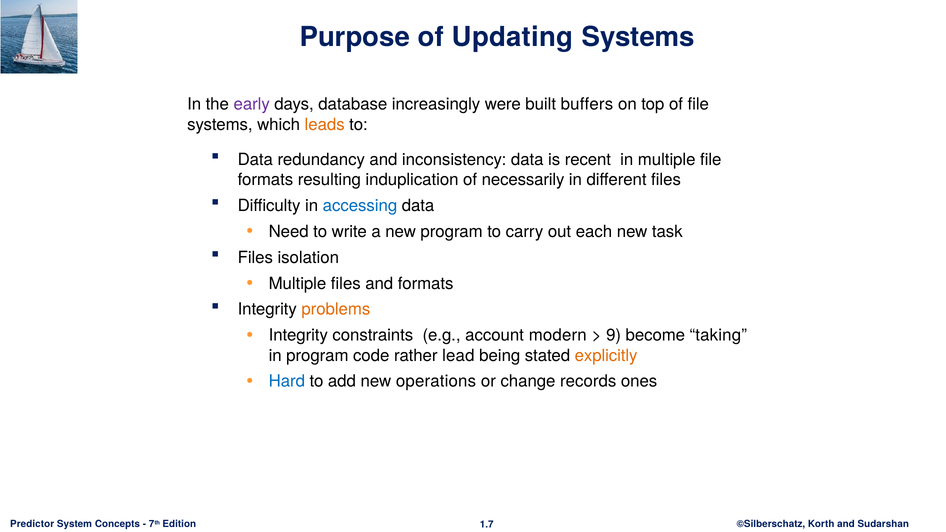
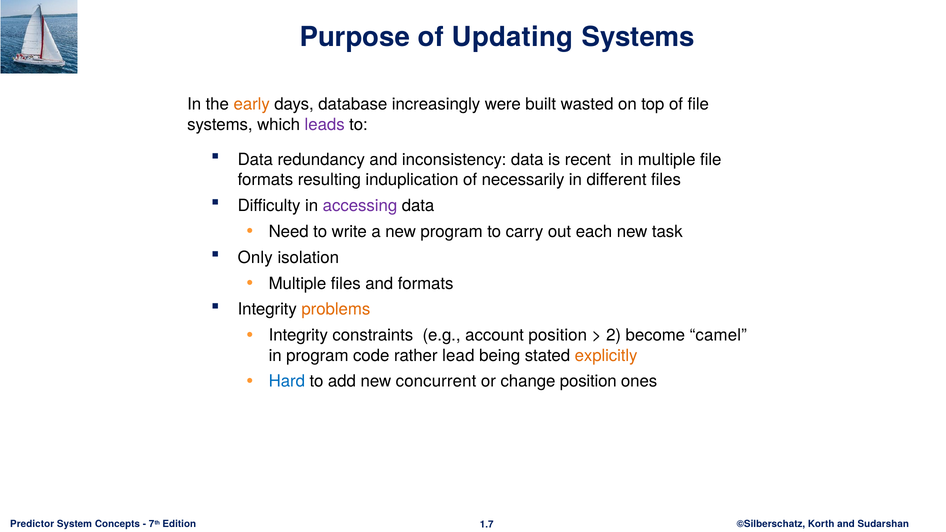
early colour: purple -> orange (252, 104)
buffers: buffers -> wasted (587, 104)
leads colour: orange -> purple (325, 125)
accessing colour: blue -> purple (360, 206)
Files: Files -> Only (255, 258)
account modern: modern -> position (558, 335)
9: 9 -> 2 (614, 335)
taking: taking -> camel (718, 335)
operations: operations -> concurrent (436, 382)
change records: records -> position (588, 382)
